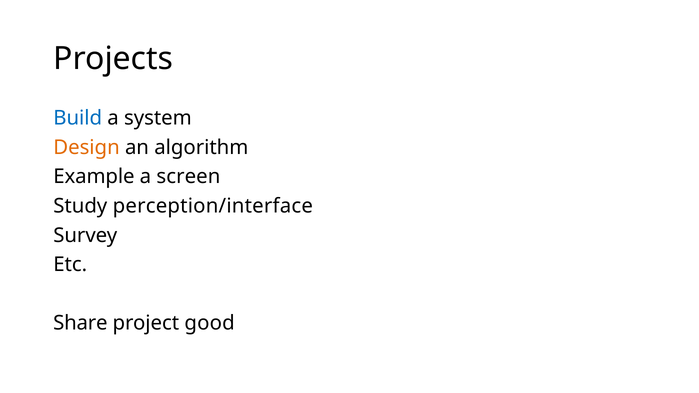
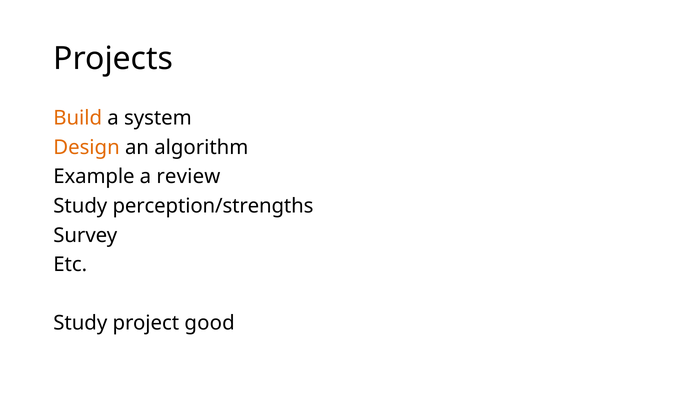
Build colour: blue -> orange (78, 118)
screen: screen -> review (188, 177)
perception/interface: perception/interface -> perception/strengths (213, 206)
Share: Share -> Study (80, 323)
